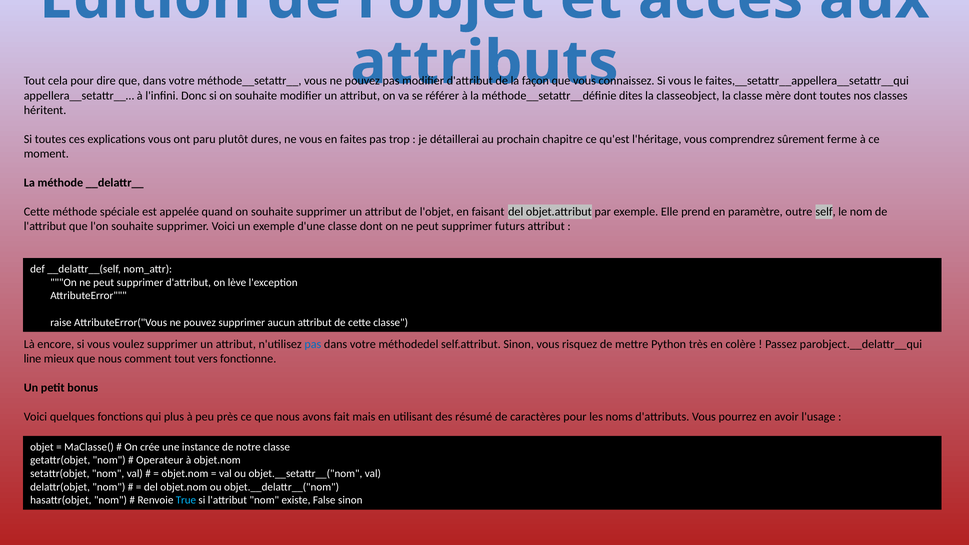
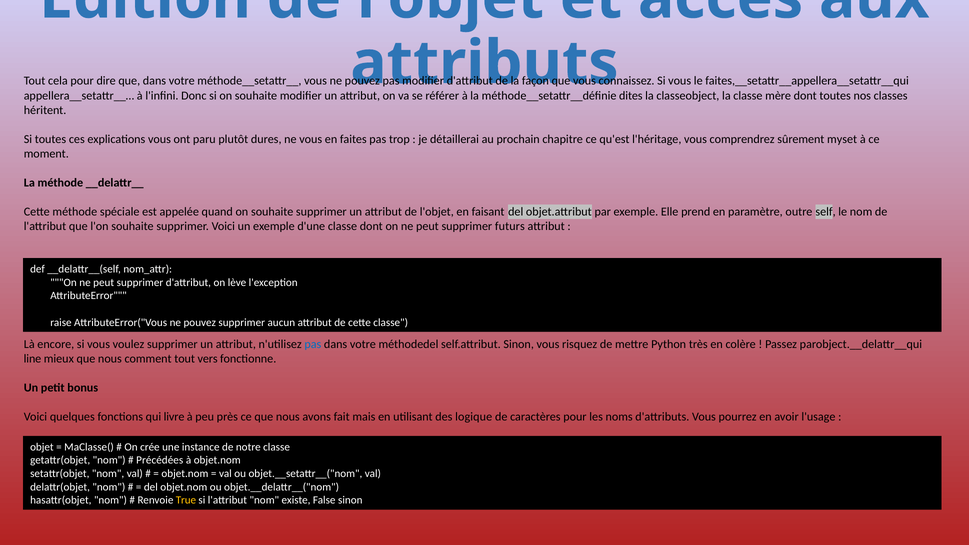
ferme: ferme -> myset (842, 139)
plus: plus -> livre (174, 417)
résumé: résumé -> logique (474, 417)
Operateur: Operateur -> Précédées (160, 460)
True colour: light blue -> yellow (186, 500)
